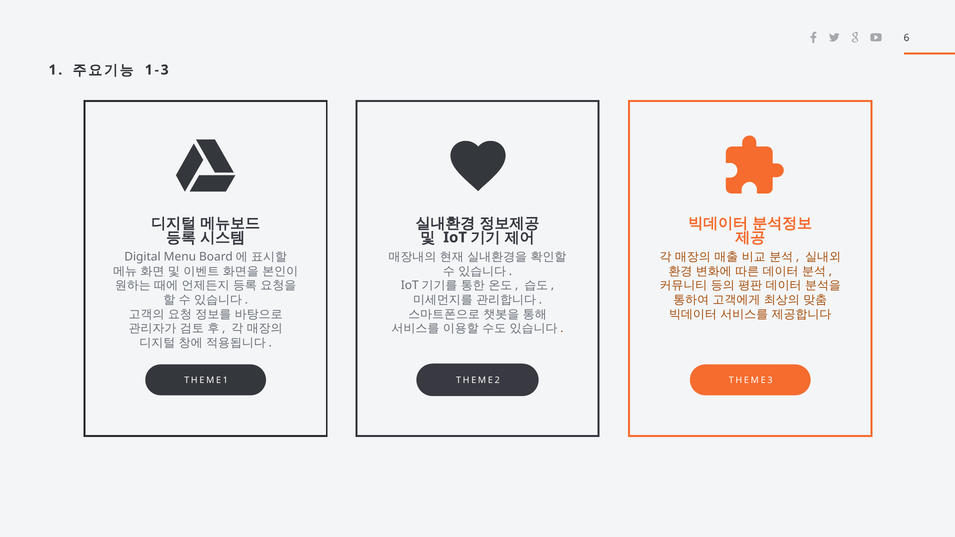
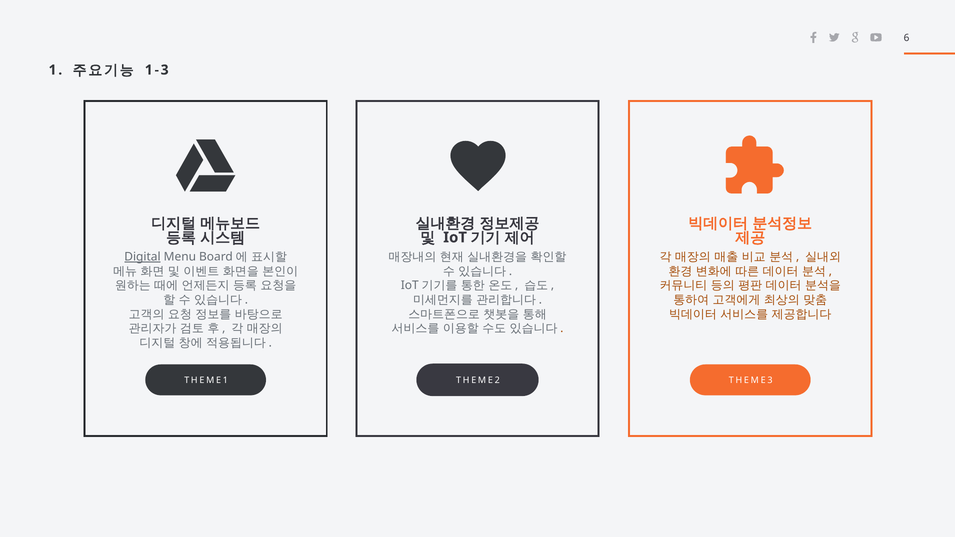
Digital underline: none -> present (142, 257)
